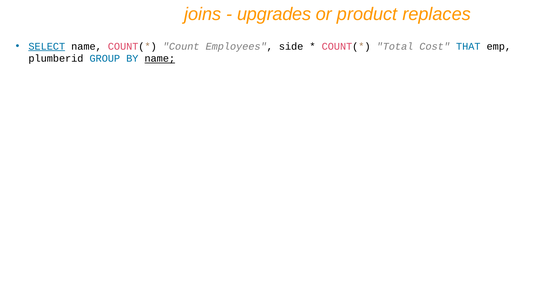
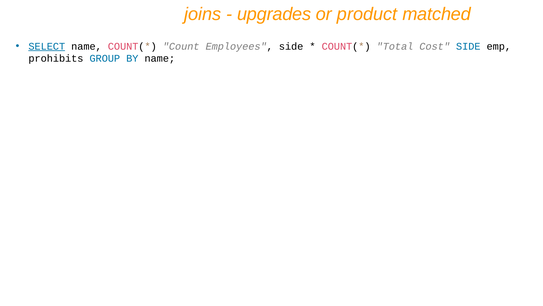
replaces: replaces -> matched (437, 14)
Cost THAT: THAT -> SIDE (468, 46)
plumberid: plumberid -> prohibits (56, 58)
name underline: present -> none (160, 58)
